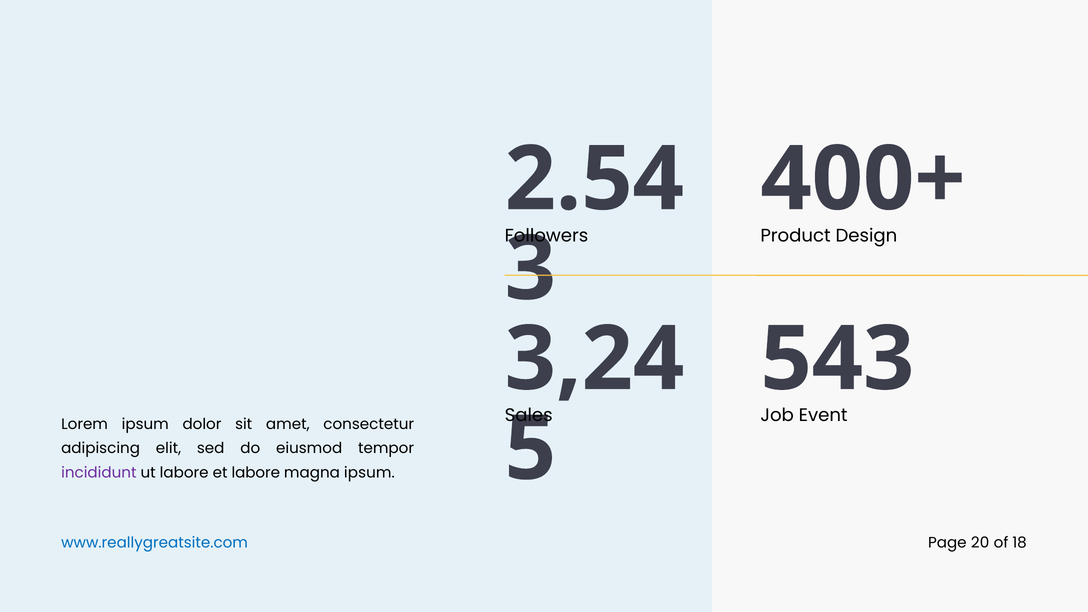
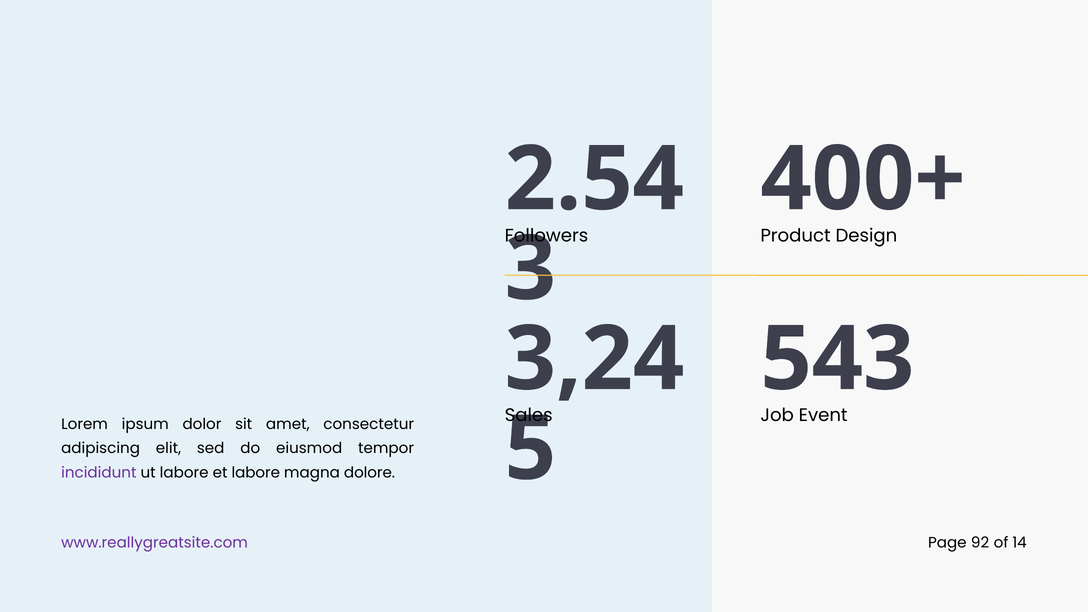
magna ipsum: ipsum -> dolore (369, 473)
www.reallygreatsite.com colour: blue -> purple (155, 543)
20: 20 -> 92 (980, 543)
18: 18 -> 14 (1020, 543)
